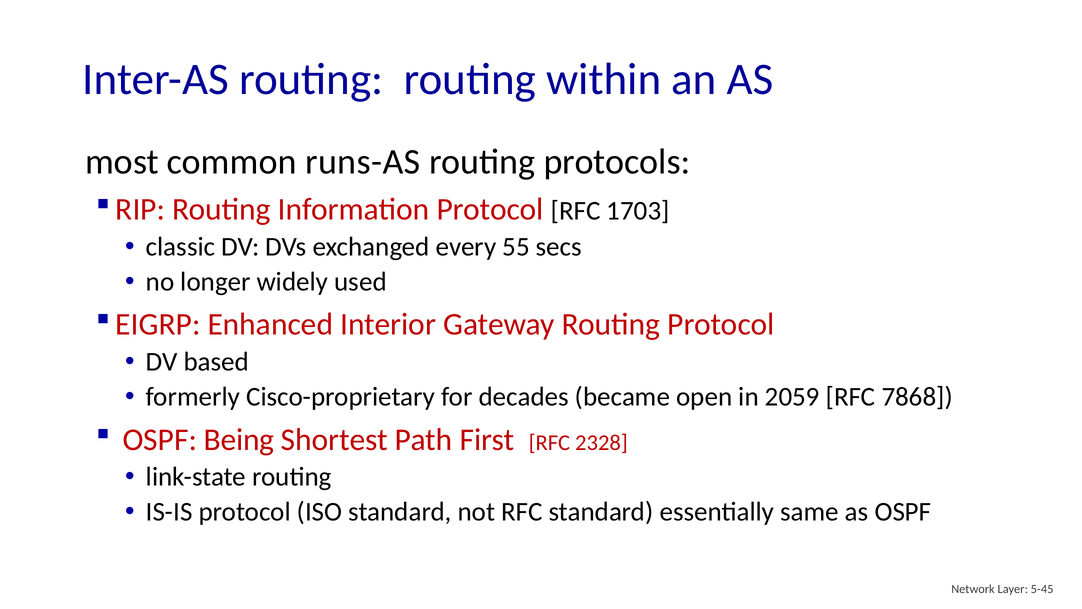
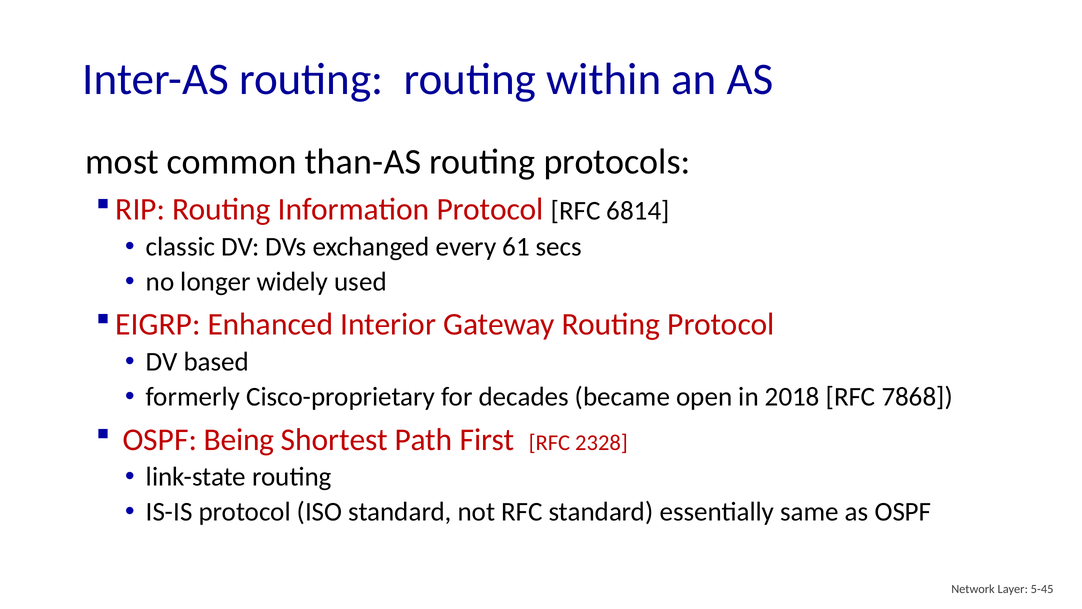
runs-AS: runs-AS -> than-AS (363, 162)
1703: 1703 -> 6814 (638, 211)
55: 55 -> 61 (516, 247)
2059: 2059 -> 2018 (792, 396)
